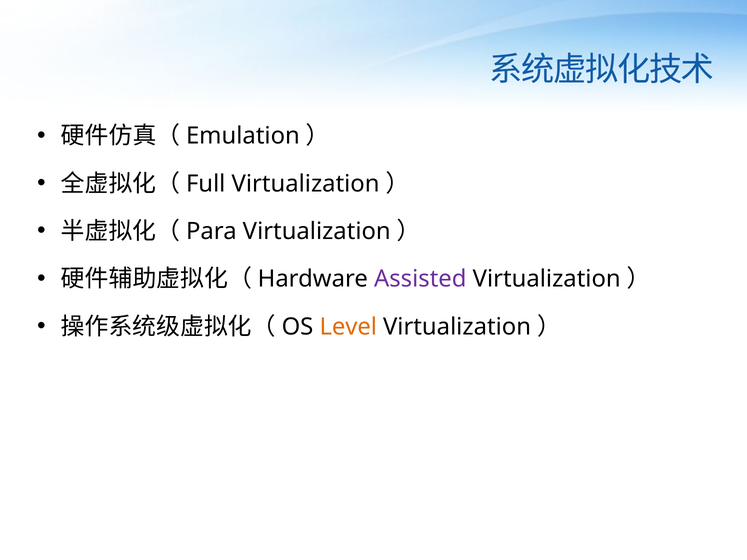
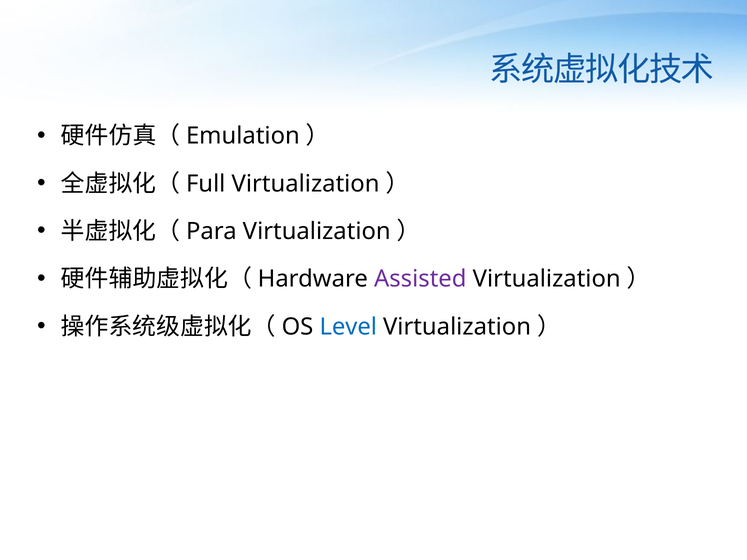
Level colour: orange -> blue (348, 327)
